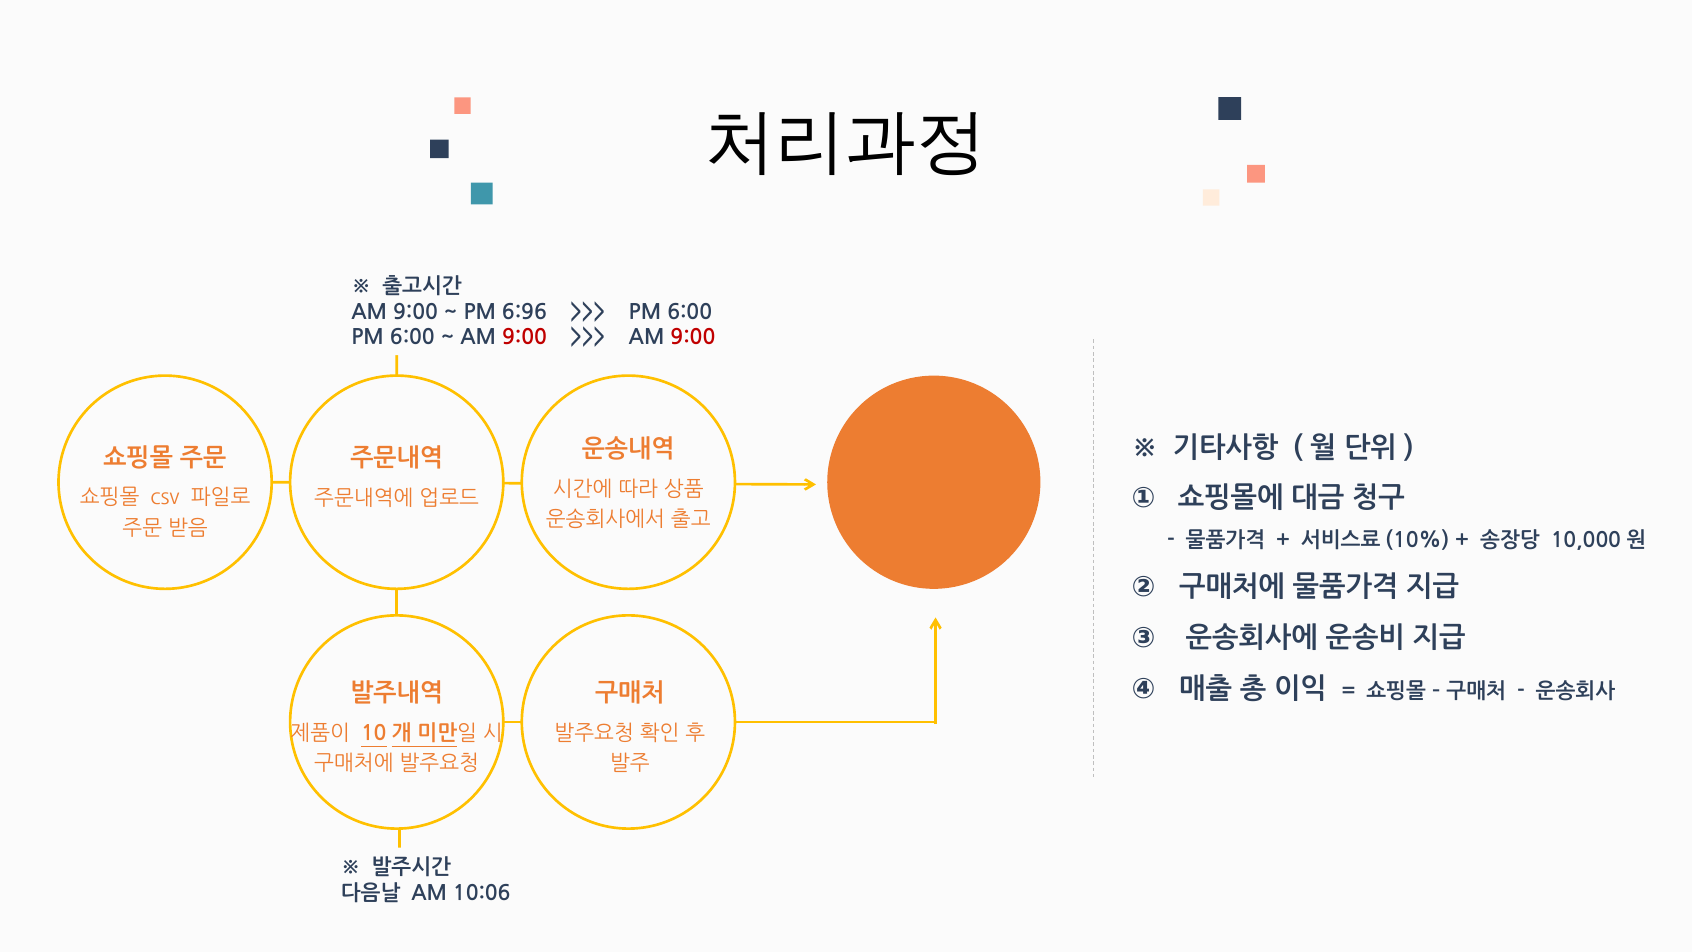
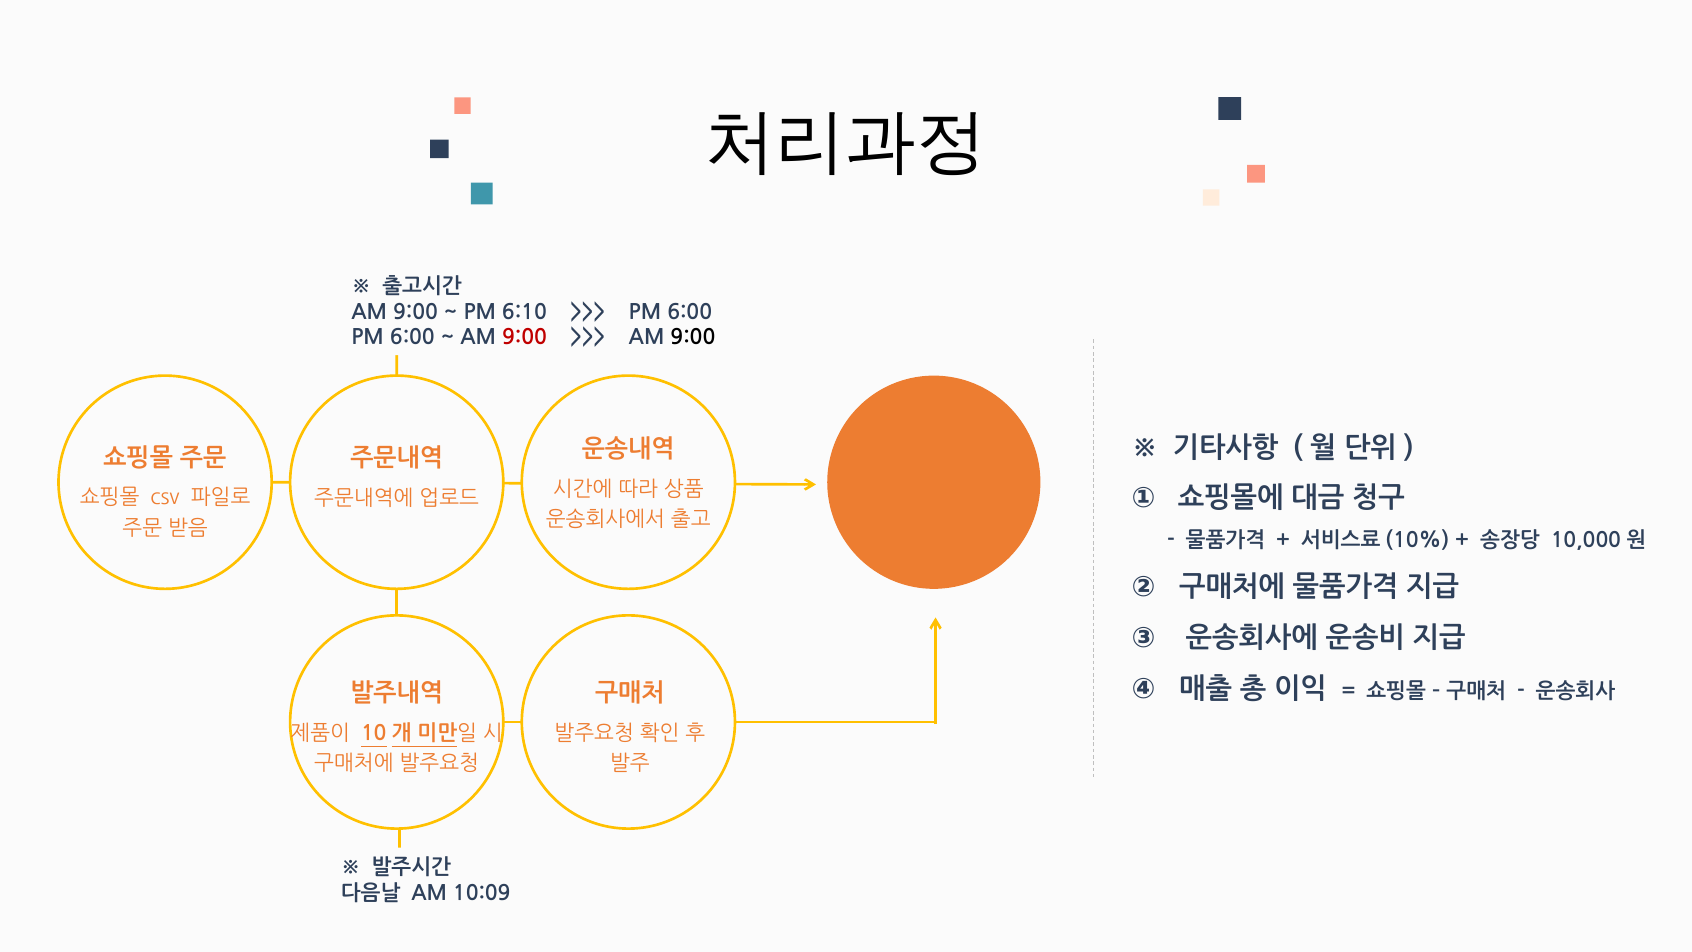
6:96: 6:96 -> 6:10 (524, 312)
9:00 colour: red -> black (693, 338)
10:06: 10:06 -> 10:09 (482, 893)
